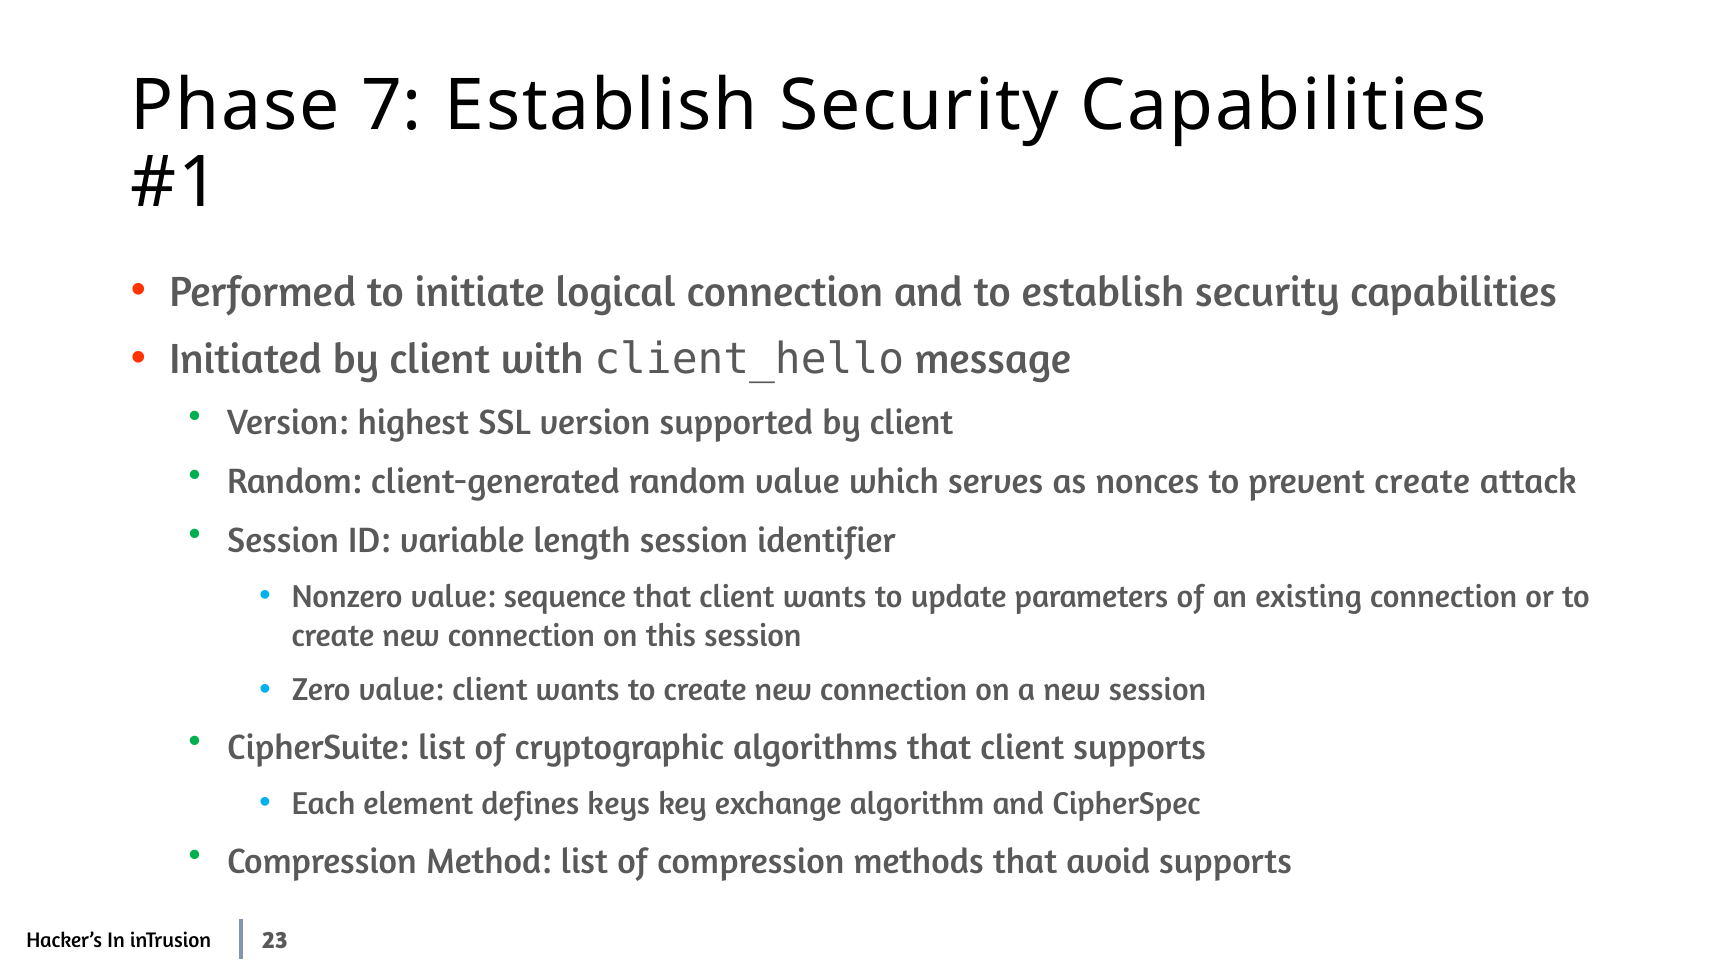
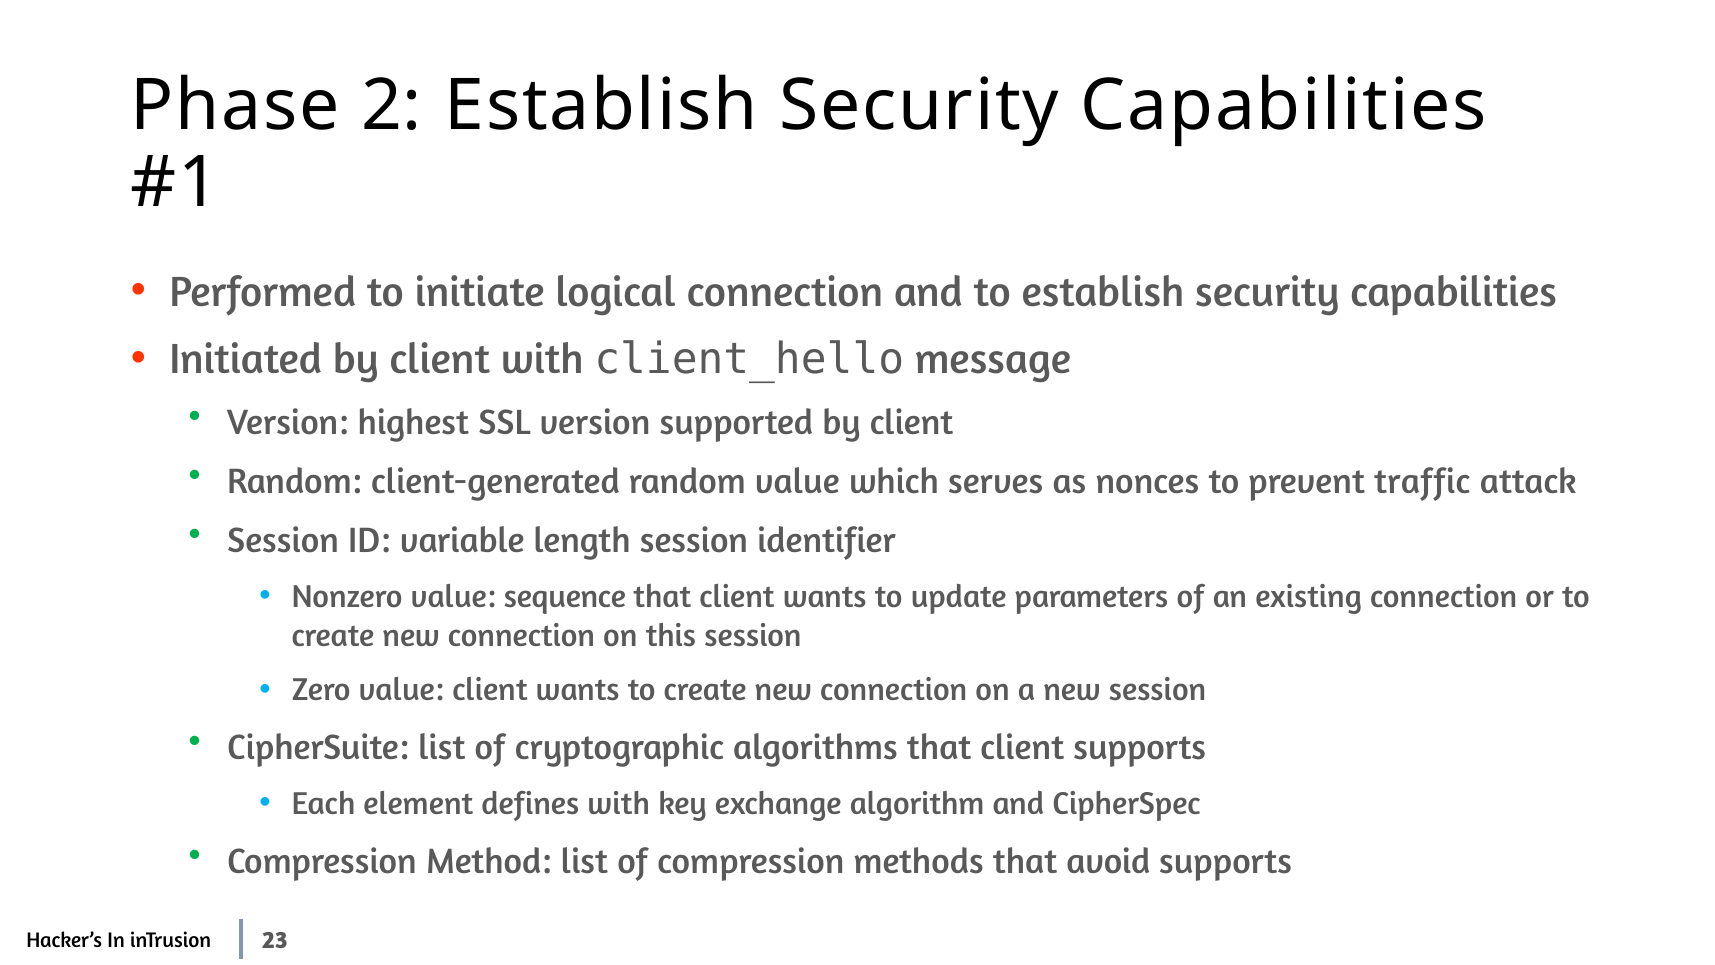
7: 7 -> 2 (392, 106)
prevent create: create -> traffic (1422, 481)
defines keys: keys -> with (619, 804)
